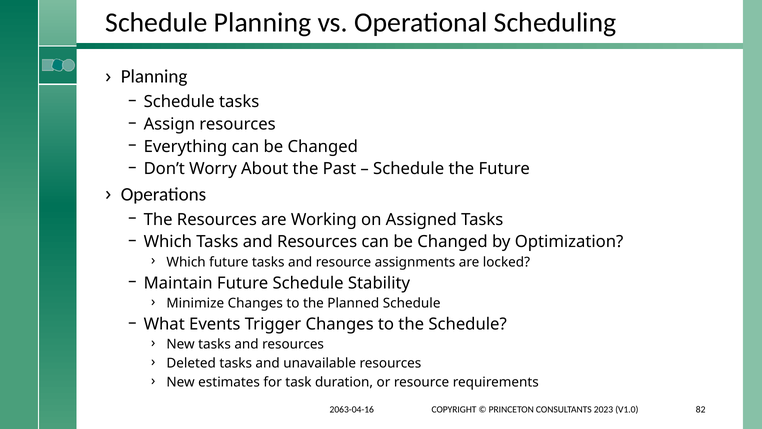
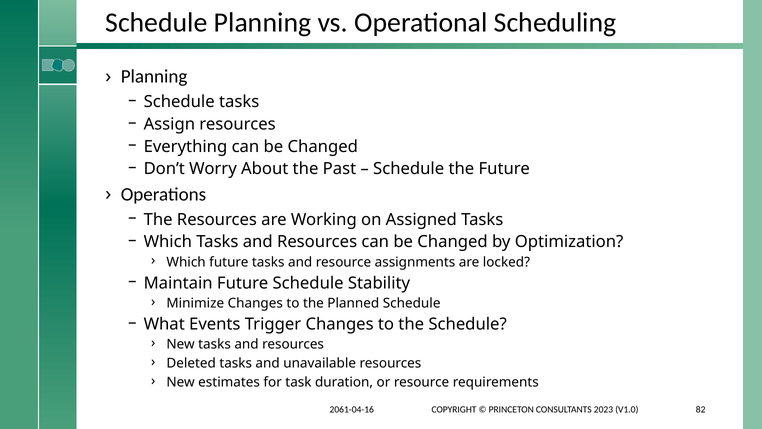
2063-04-16: 2063-04-16 -> 2061-04-16 (352, 409)
